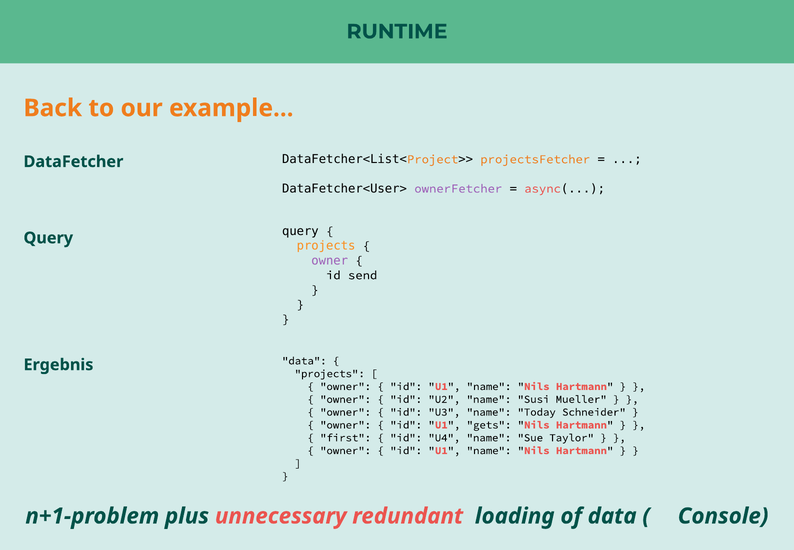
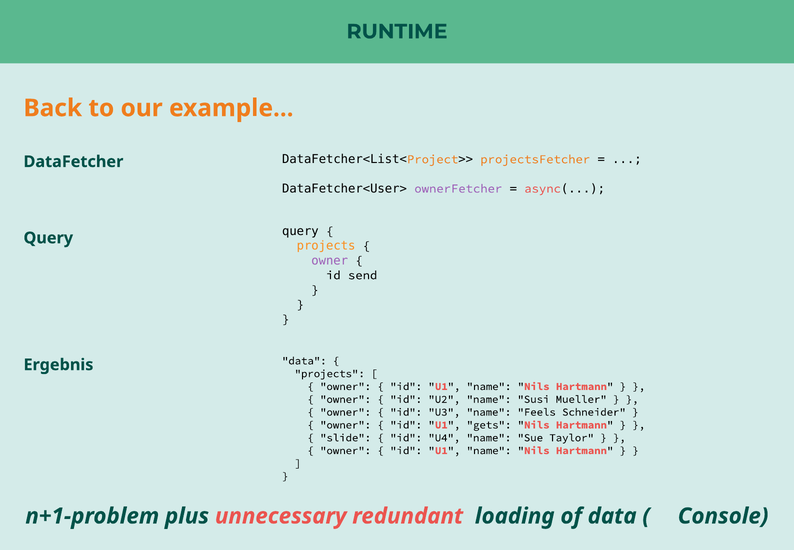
Today: Today -> Feels (537, 412)
first: first -> slide (346, 437)
